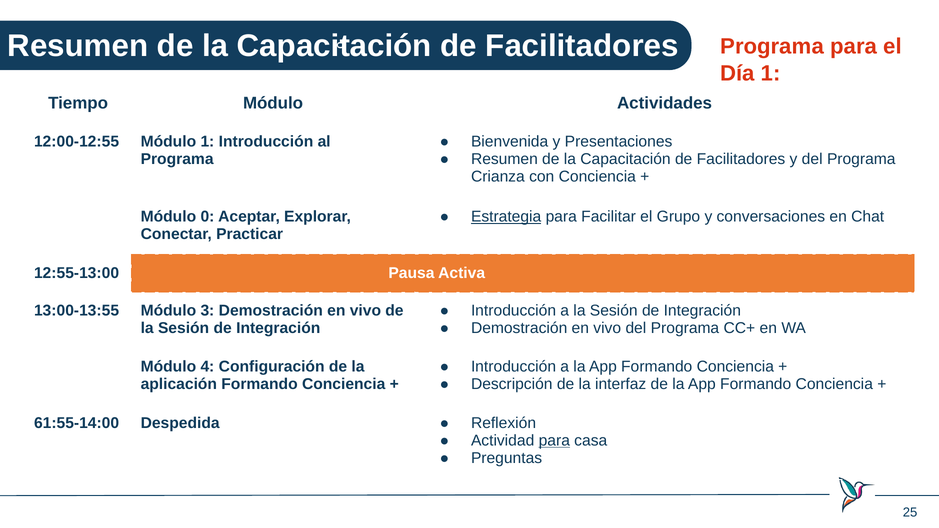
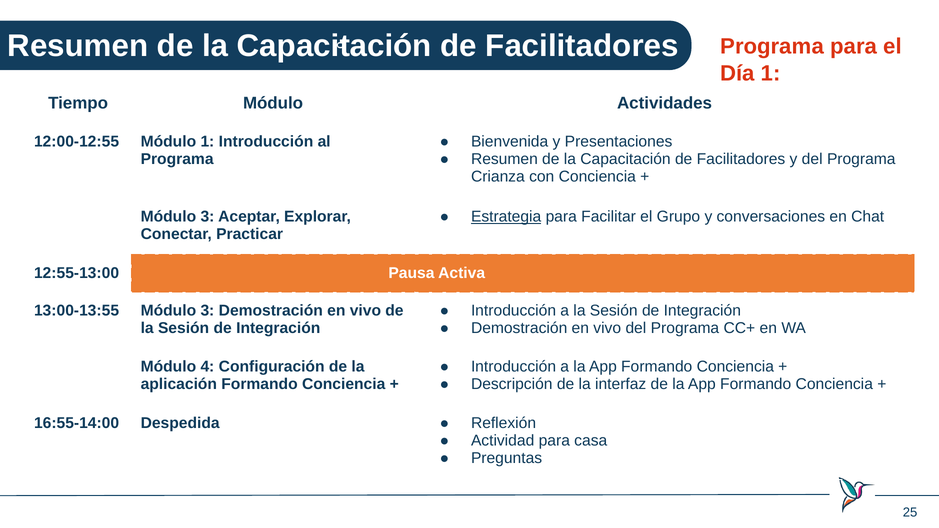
0: 0 -> 3 (207, 217)
61:55-14:00: 61:55-14:00 -> 16:55-14:00 (77, 423)
para underline: present -> none (554, 441)
